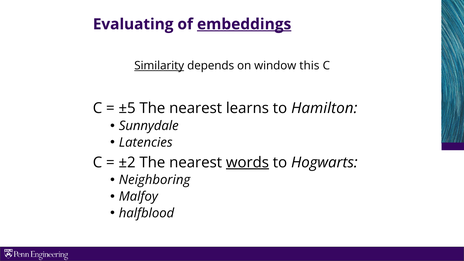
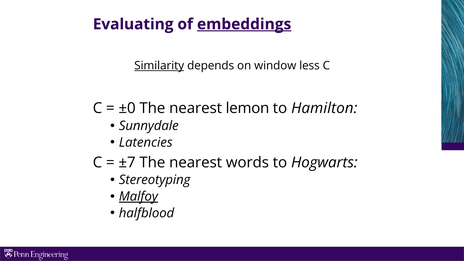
this: this -> less (309, 66)
±5: ±5 -> ±0 (127, 108)
learns: learns -> lemon (248, 108)
±2: ±2 -> ±7 (127, 162)
words underline: present -> none (247, 162)
Neighboring: Neighboring -> Stereotyping (155, 180)
Malfoy underline: none -> present (138, 197)
